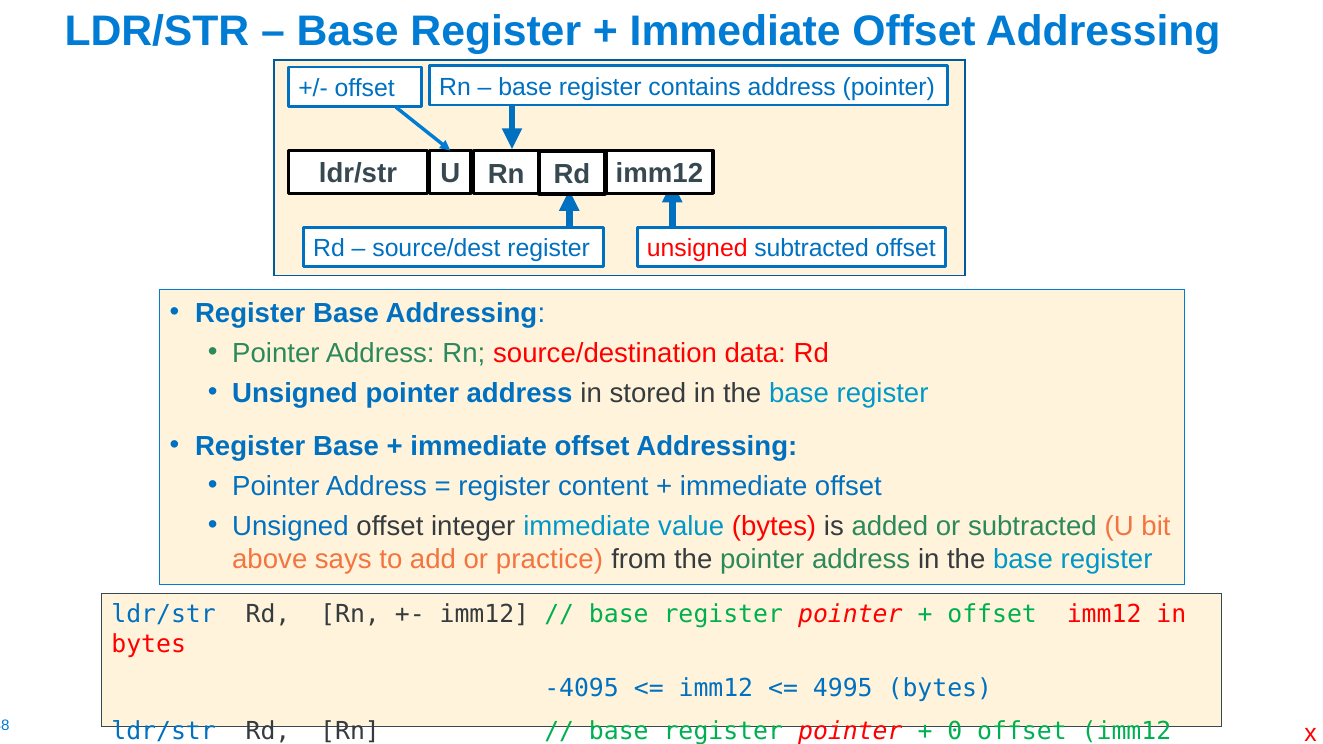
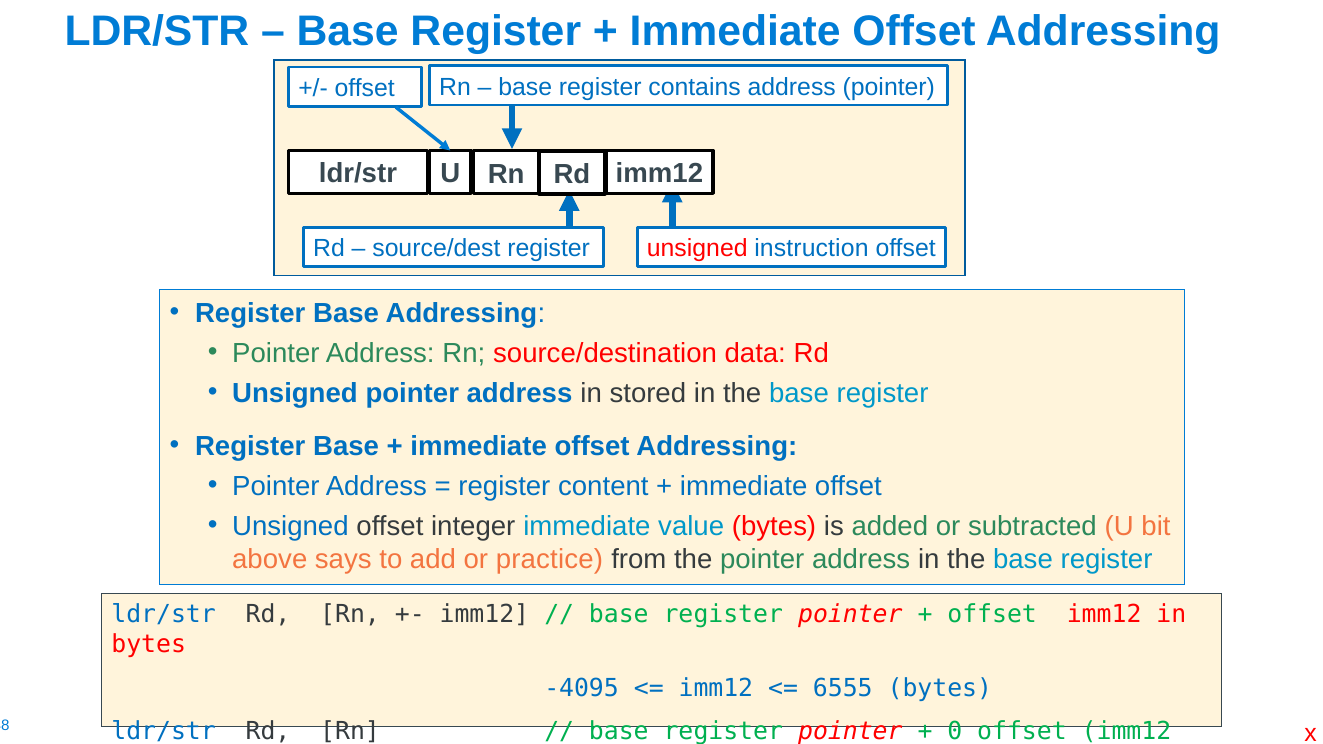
unsigned subtracted: subtracted -> instruction (811, 249)
4995: 4995 -> 6555 (843, 688)
